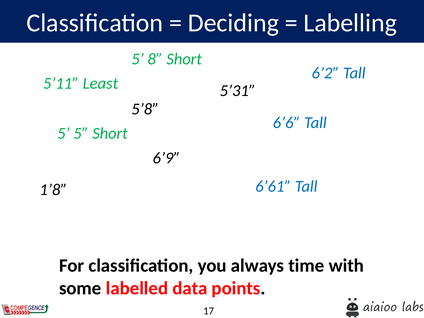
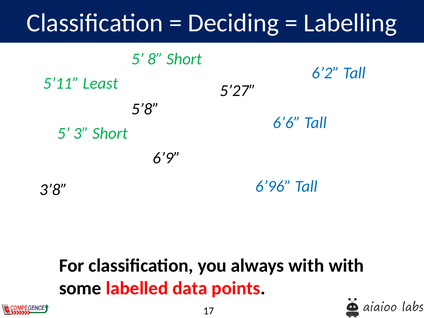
5’31: 5’31 -> 5’27 (238, 91)
5 5: 5 -> 3 (81, 133)
6’61: 6’61 -> 6’96 (273, 186)
1’8: 1’8 -> 3’8 (53, 190)
always time: time -> with (306, 266)
